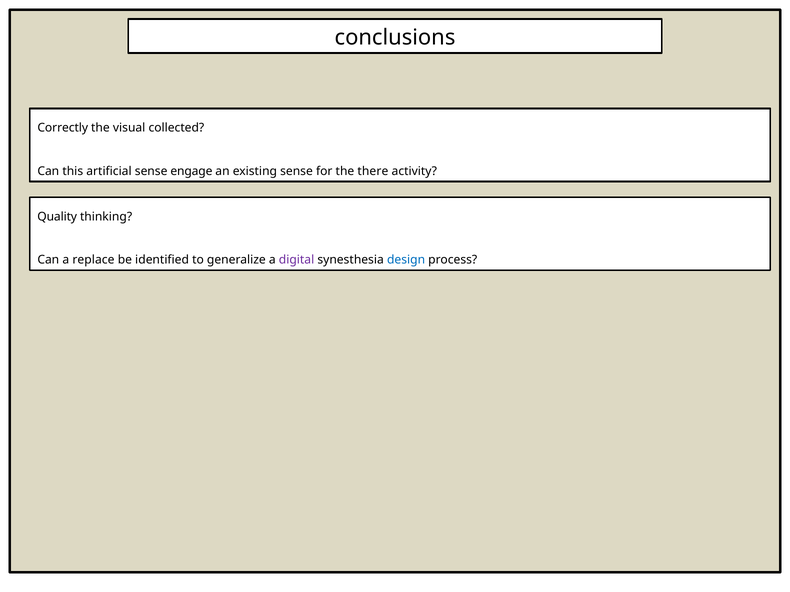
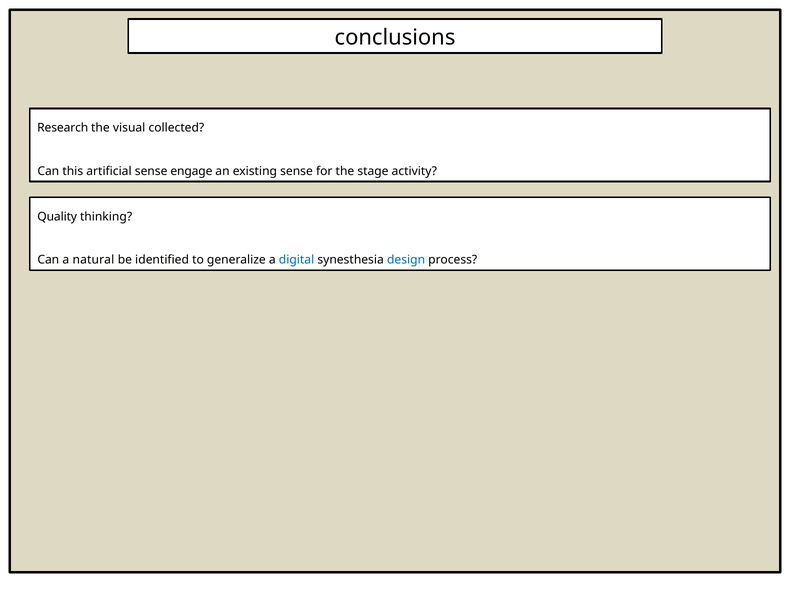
Correctly: Correctly -> Research (63, 128)
there: there -> stage (373, 171)
replace: replace -> natural (93, 260)
digital colour: purple -> blue (297, 260)
